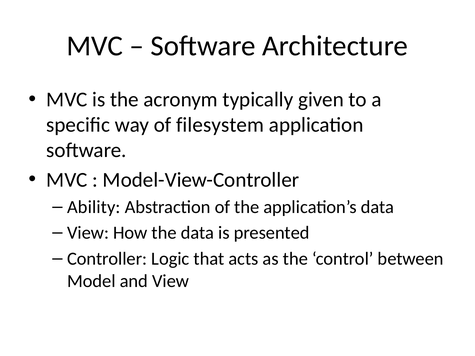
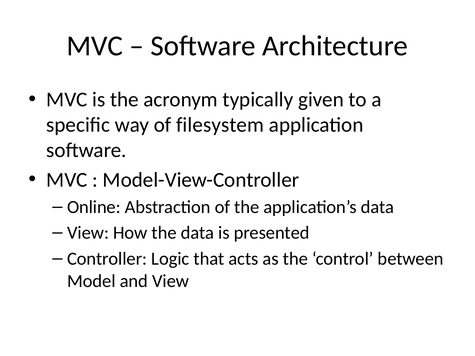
Ability: Ability -> Online (94, 207)
